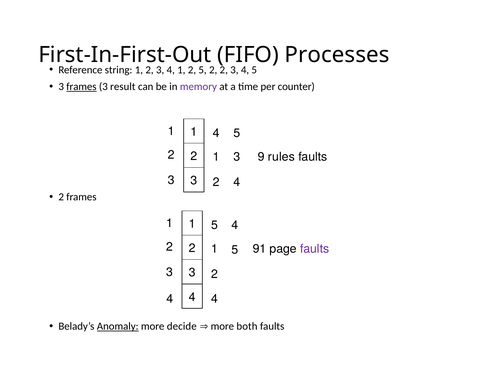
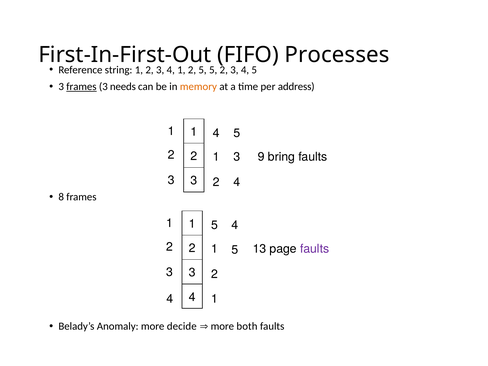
2: 2 -> 5 (213, 70)
result: result -> needs (123, 87)
memory colour: purple -> orange (198, 87)
counter: counter -> address (296, 87)
rules: rules -> bring (281, 157)
2: 2 -> 8 (61, 197)
91: 91 -> 13 (259, 249)
4: 4 -> 1 (215, 299)
Anomaly underline: present -> none (118, 326)
